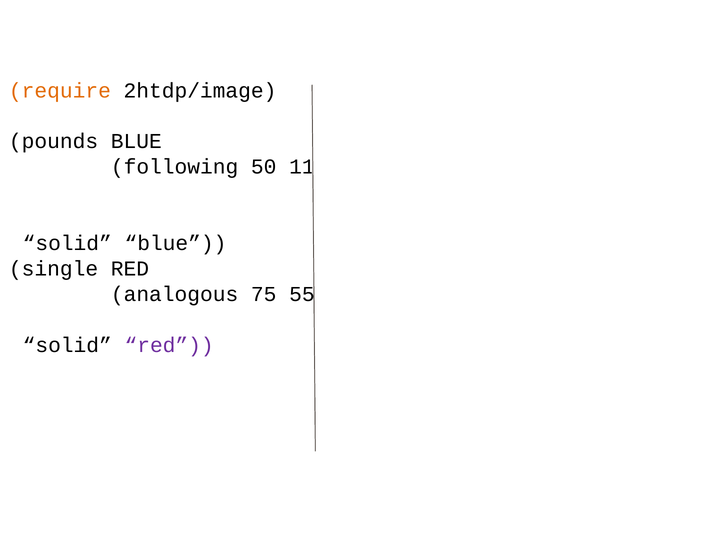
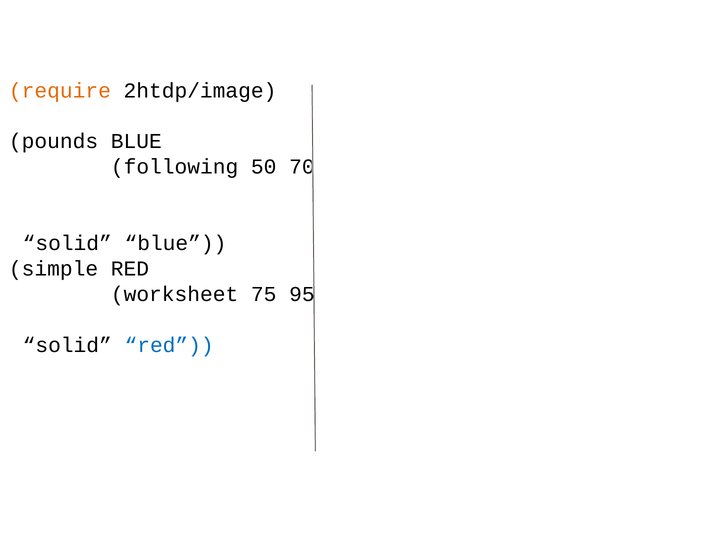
11: 11 -> 70 (302, 167)
single: single -> simple (54, 269)
analogous: analogous -> worksheet (175, 294)
55: 55 -> 95 (302, 294)
red colour: purple -> blue (169, 345)
